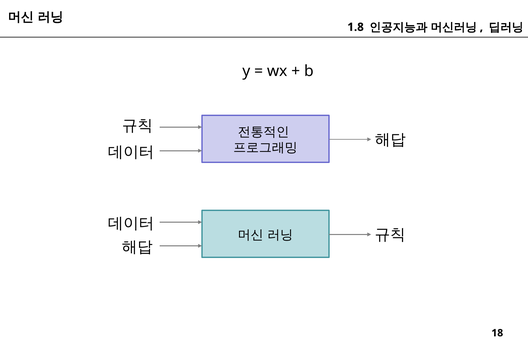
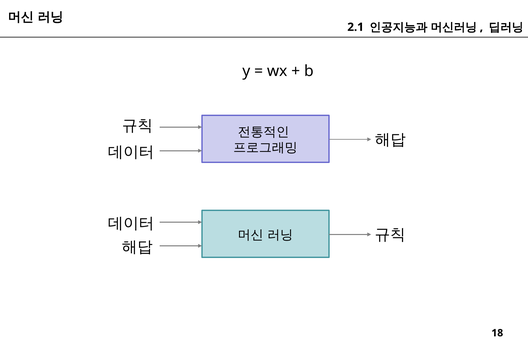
1.8: 1.8 -> 2.1 (356, 27)
